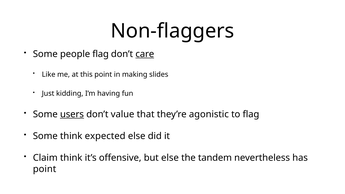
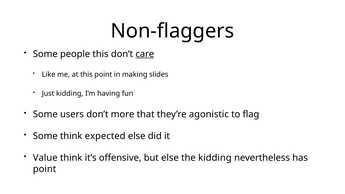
people flag: flag -> this (101, 54)
users underline: present -> none (72, 114)
value: value -> more (123, 114)
Claim: Claim -> Value (45, 158)
the tandem: tandem -> kidding (215, 158)
